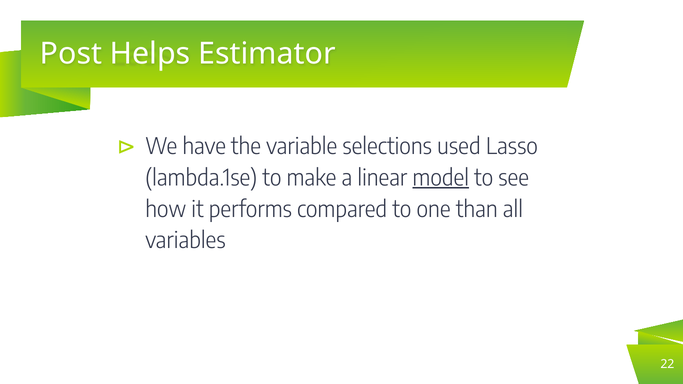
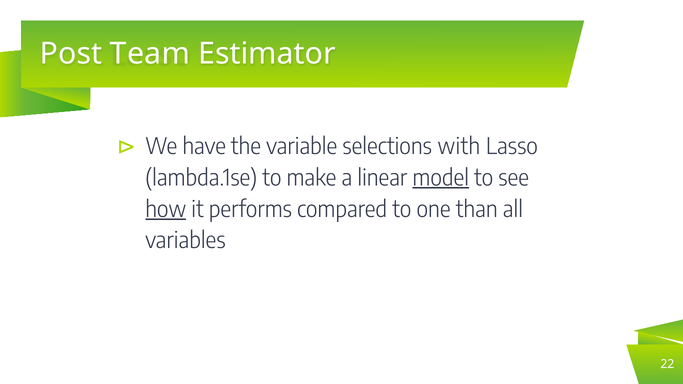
Helps: Helps -> Team (150, 54)
used: used -> with (459, 147)
how underline: none -> present (166, 210)
